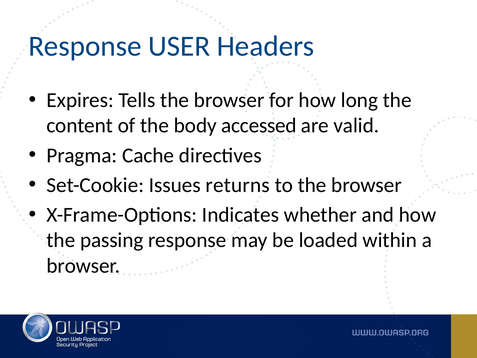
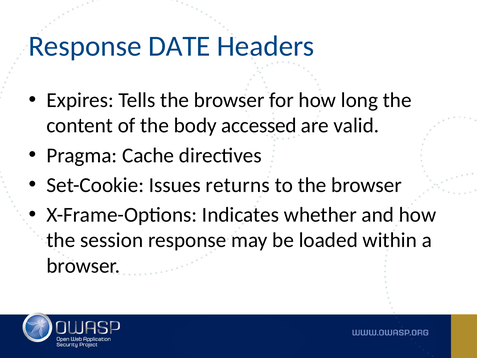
USER: USER -> DATE (179, 46)
passing: passing -> session (112, 240)
